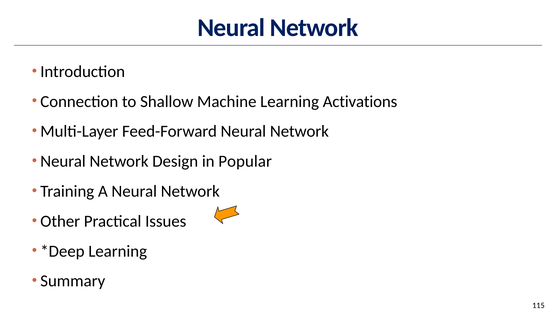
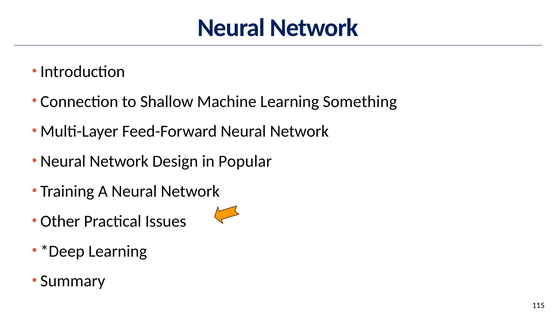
Activations: Activations -> Something (360, 101)
